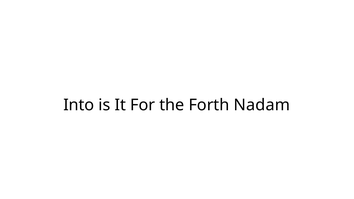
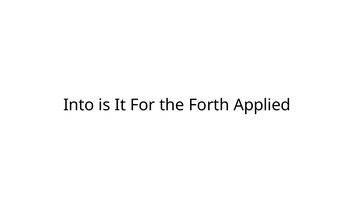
Nadam: Nadam -> Applied (262, 105)
